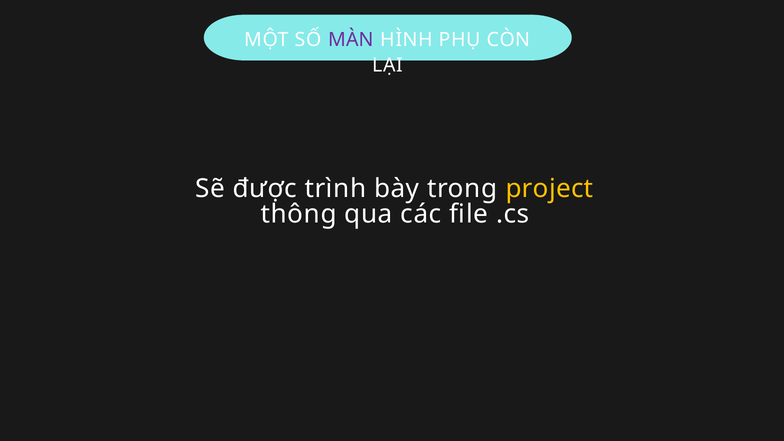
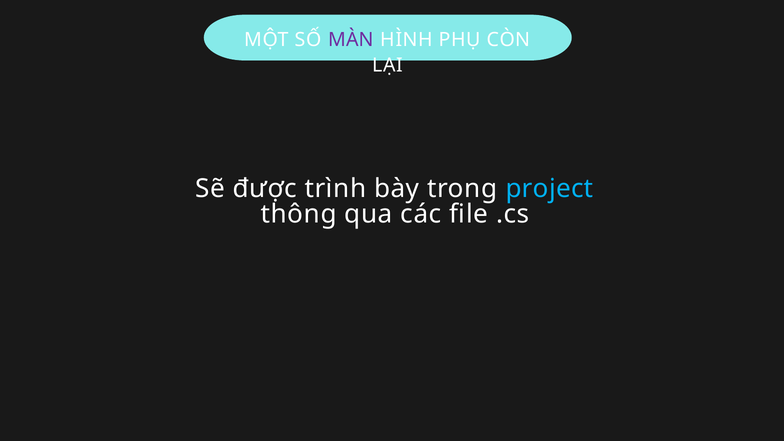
project colour: yellow -> light blue (549, 189)
